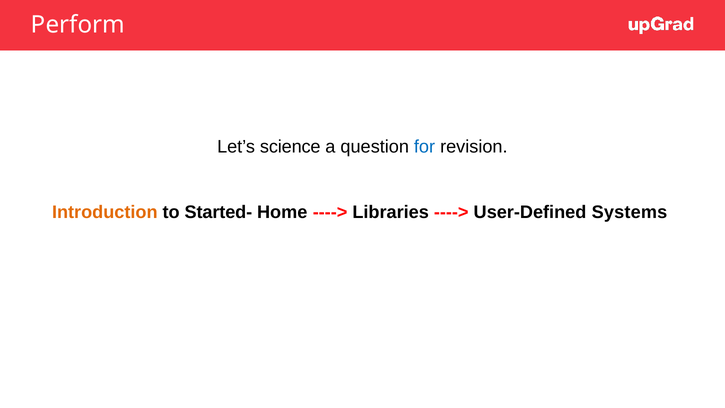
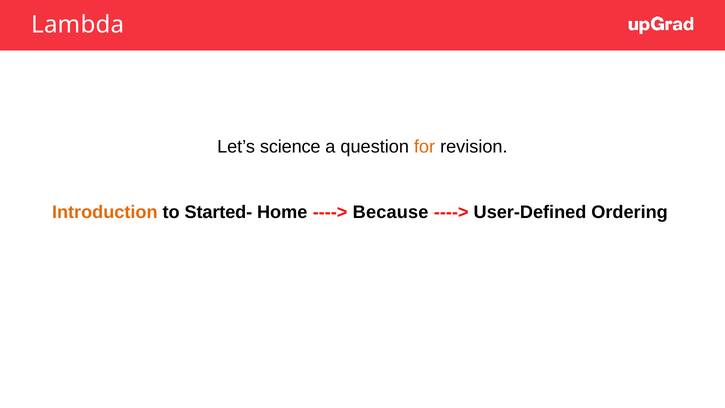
Perform: Perform -> Lambda (78, 25)
for colour: blue -> orange (425, 147)
Libraries: Libraries -> Because (391, 212)
Systems: Systems -> Ordering (630, 212)
